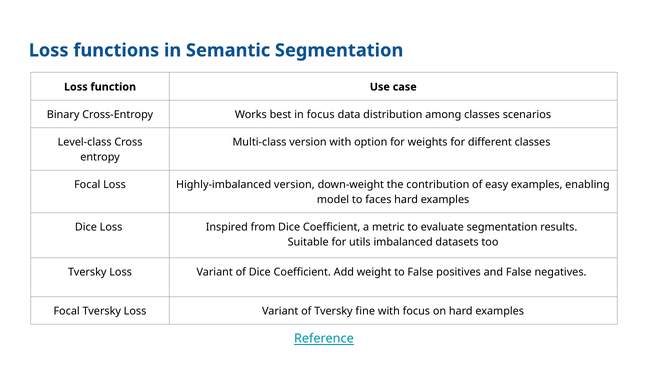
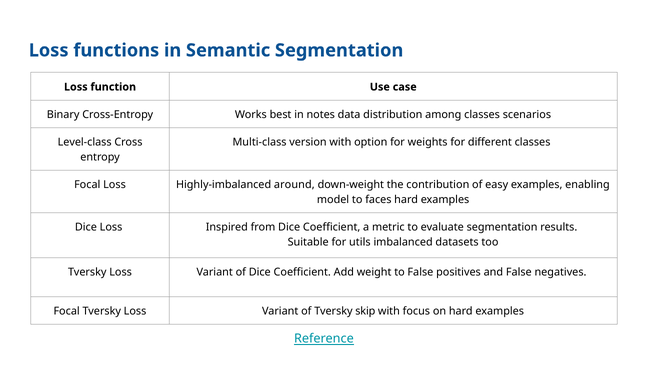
in focus: focus -> notes (321, 115)
Highly-imbalanced version: version -> around (294, 185)
fine: fine -> skip (365, 311)
